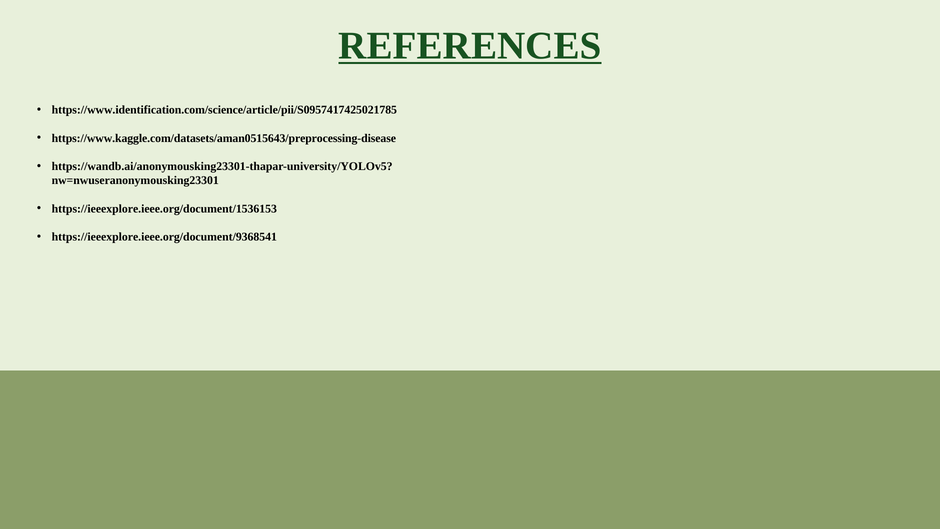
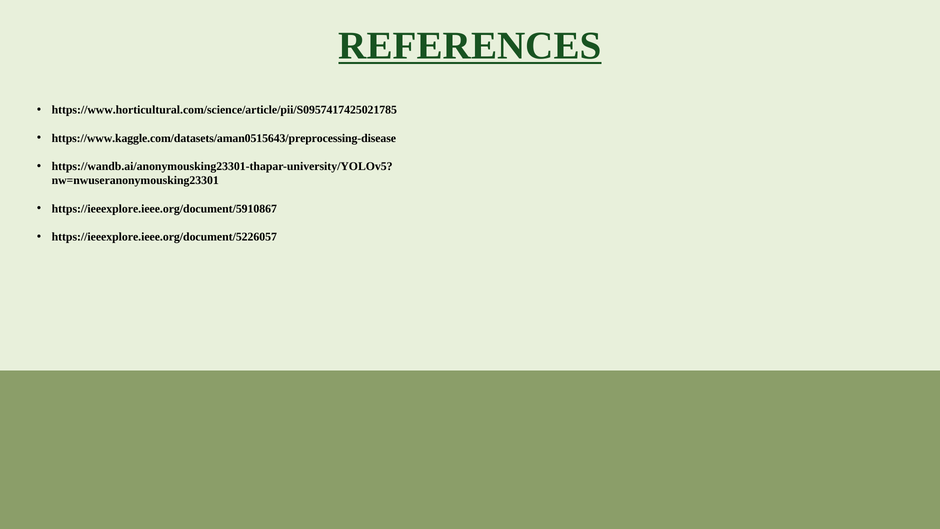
https://www.identification.com/science/article/pii/S0957417425021785: https://www.identification.com/science/article/pii/S0957417425021785 -> https://www.horticultural.com/science/article/pii/S0957417425021785 (224, 110)
https://ieeexplore.ieee.org/document/1536153: https://ieeexplore.ieee.org/document/1536153 -> https://ieeexplore.ieee.org/document/5910867 (164, 209)
https://ieeexplore.ieee.org/document/9368541: https://ieeexplore.ieee.org/document/9368541 -> https://ieeexplore.ieee.org/document/5226057 (164, 237)
